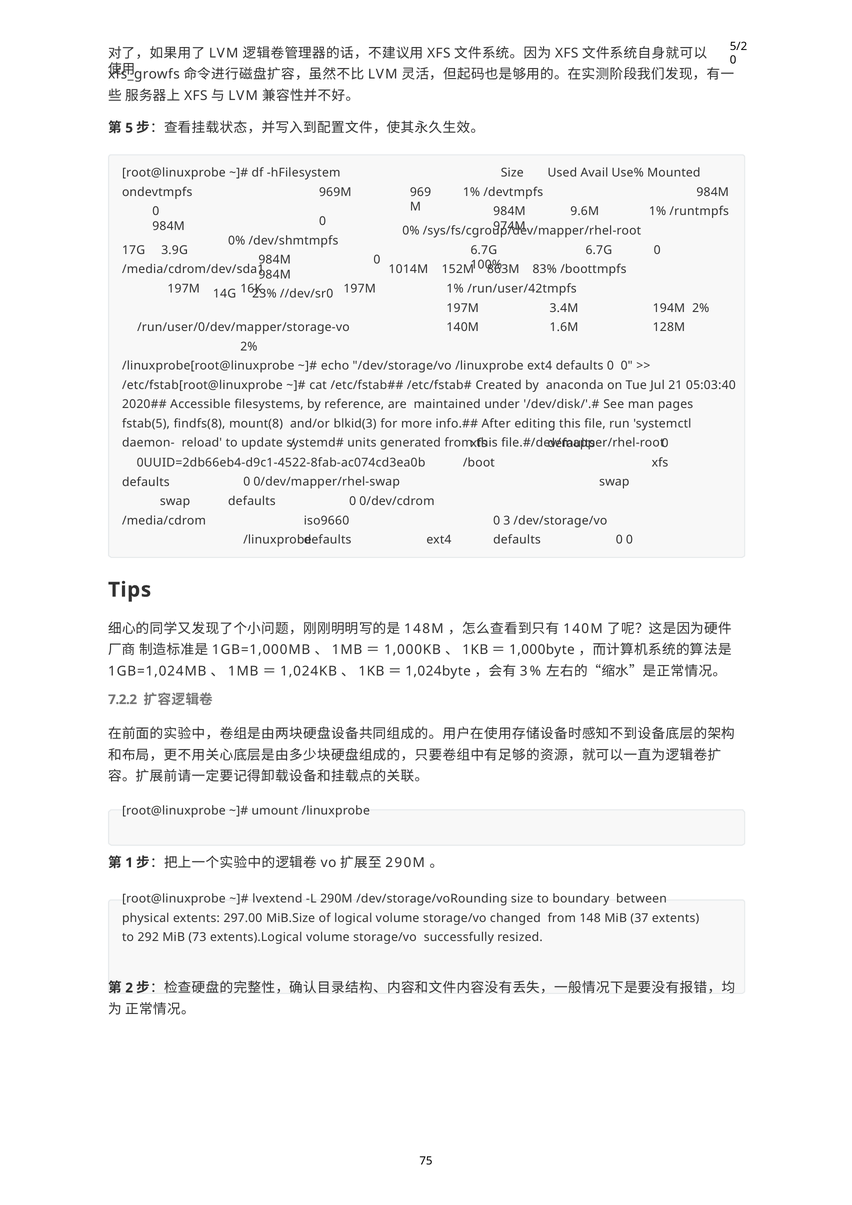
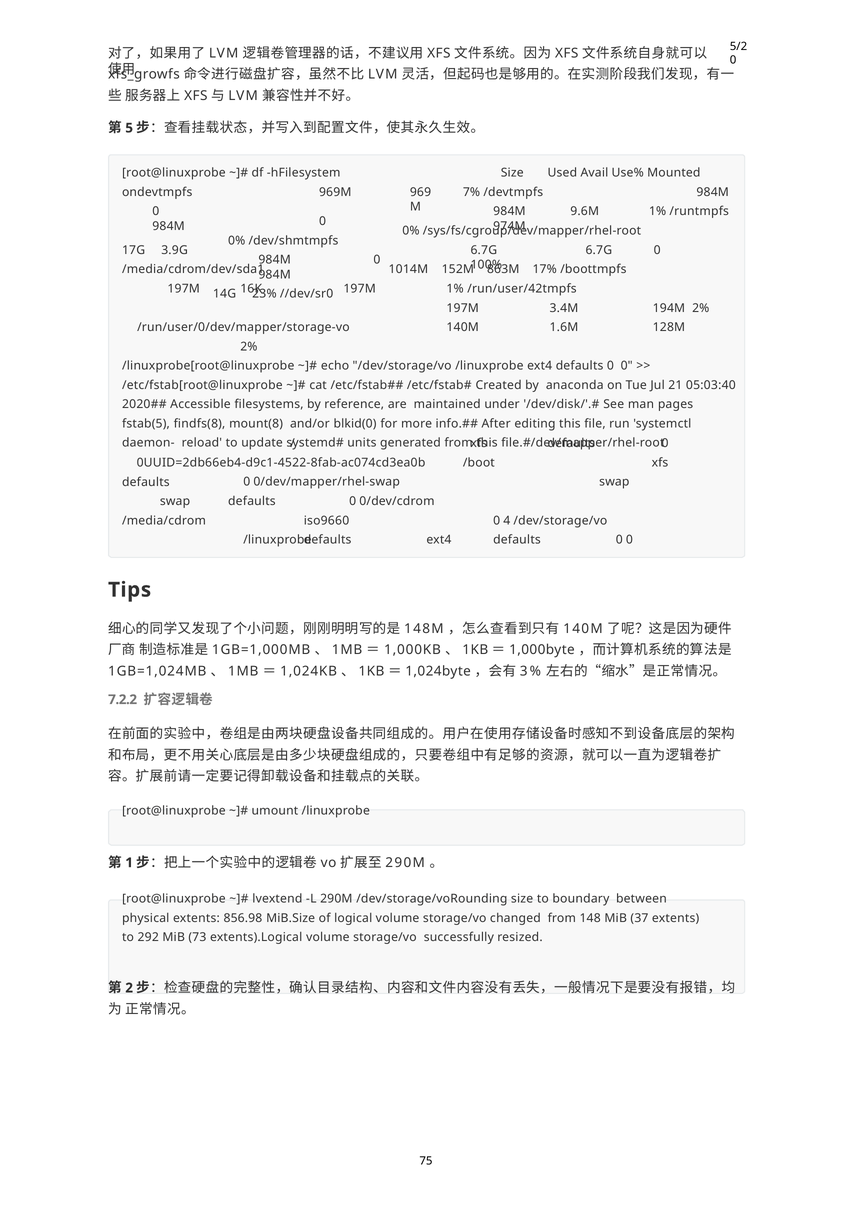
1%: 1% -> 7% (472, 192)
83%: 83% -> 17% (545, 270)
blkid(3: blkid(3 -> blkid(0 (355, 424)
3: 3 -> 4 (507, 521)
297.00: 297.00 -> 856.98 (243, 919)
